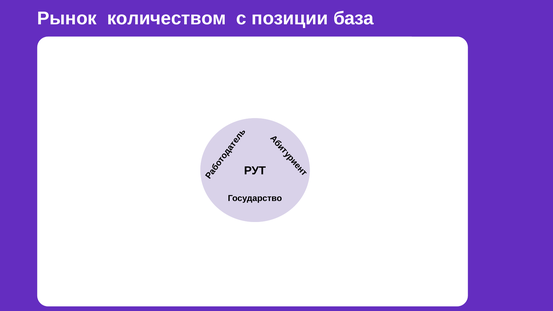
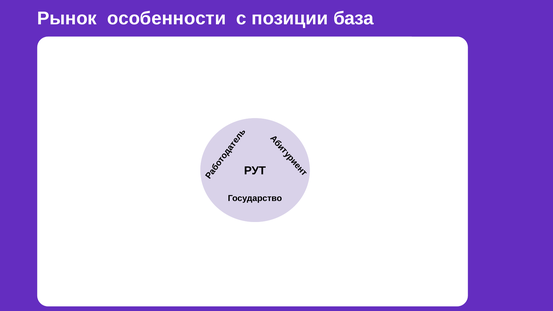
количеством: количеством -> особенности (167, 18)
